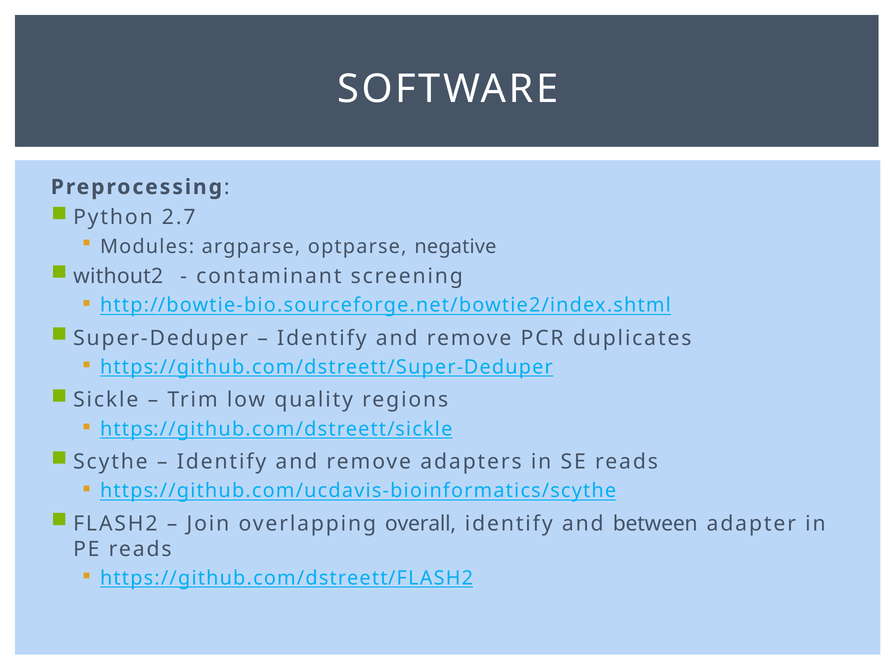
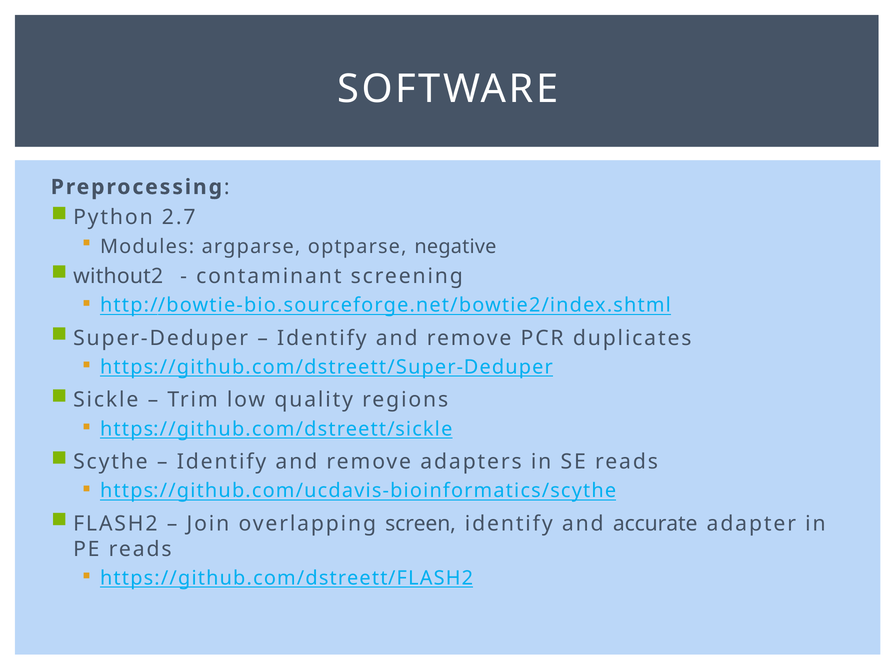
overall: overall -> screen (421, 524)
between: between -> accurate (655, 524)
